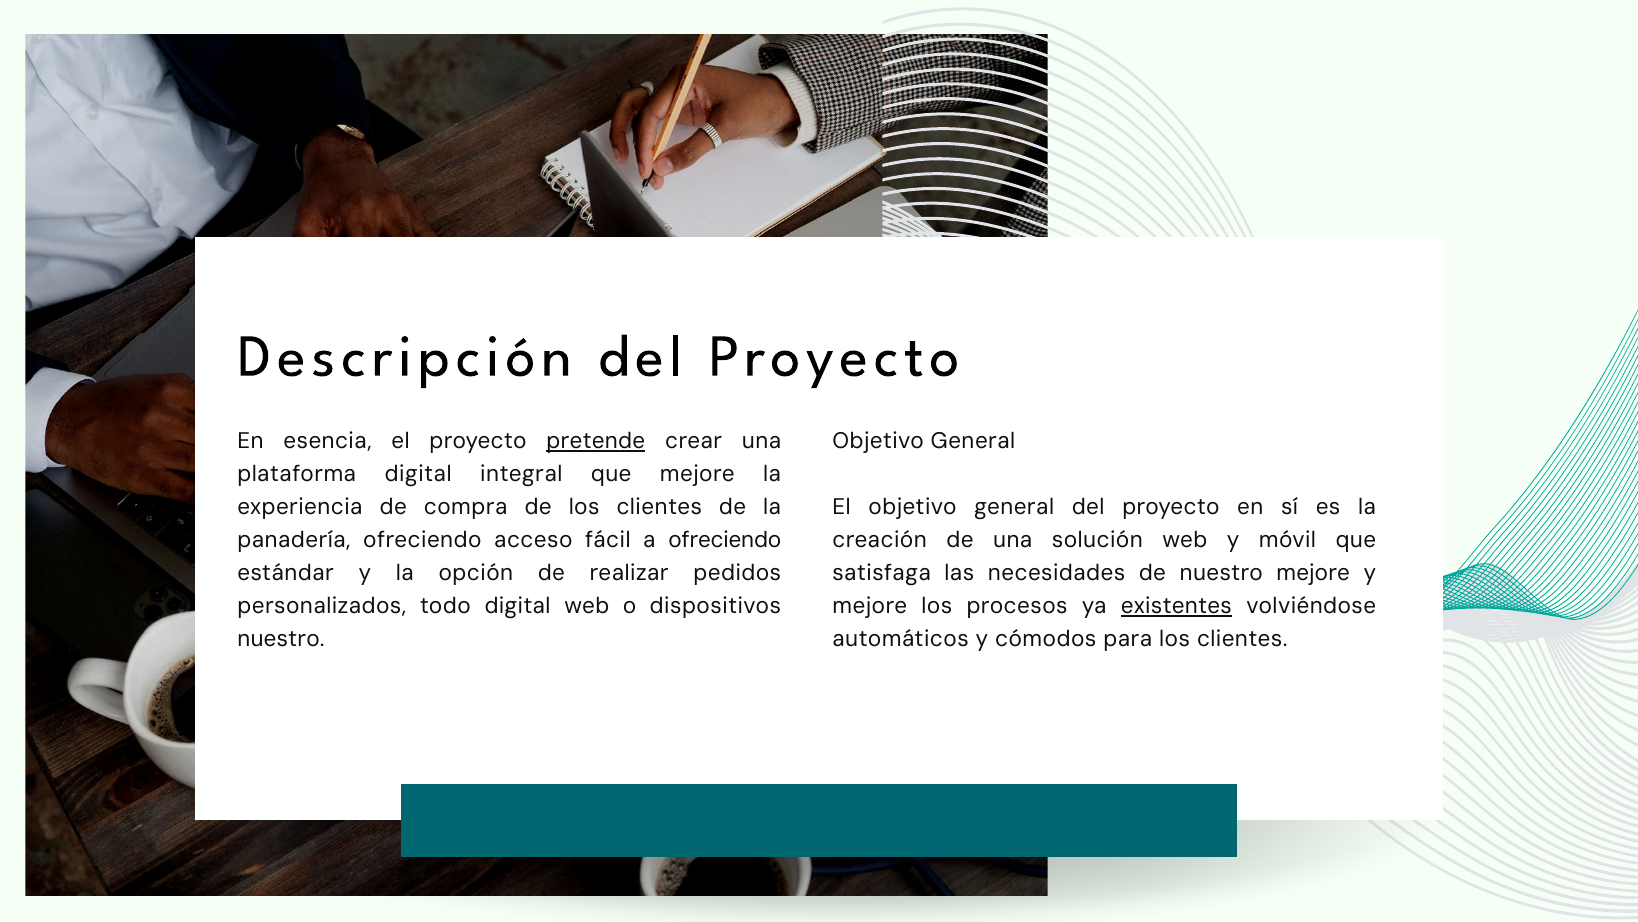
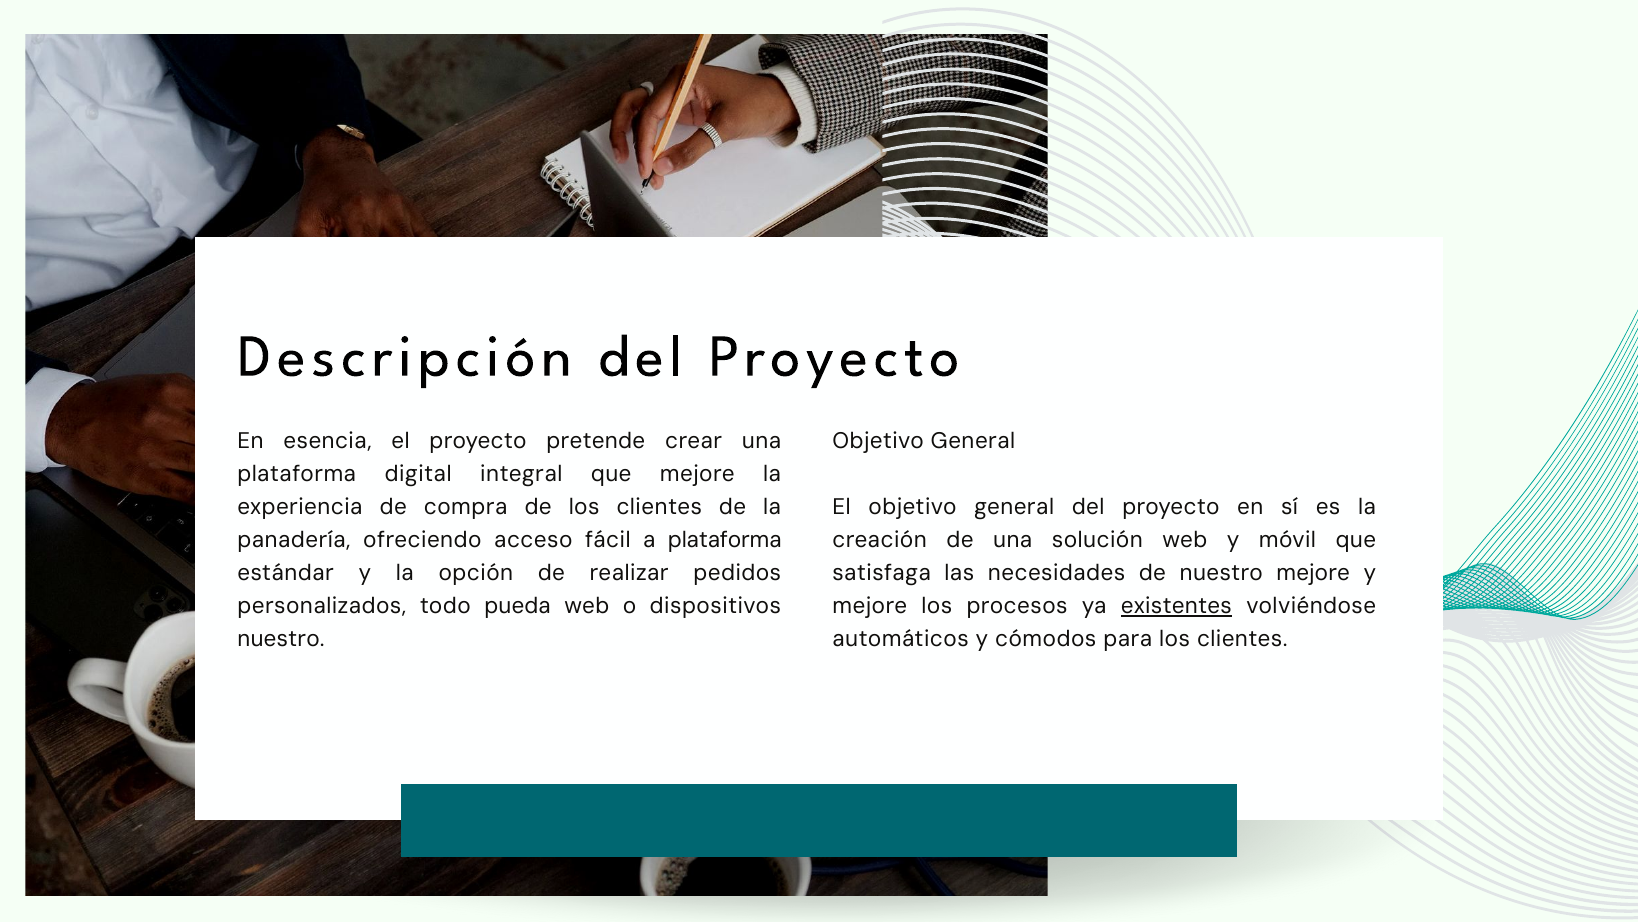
pretende underline: present -> none (596, 441)
a ofreciendo: ofreciendo -> plataforma (725, 540)
todo digital: digital -> pueda (518, 606)
